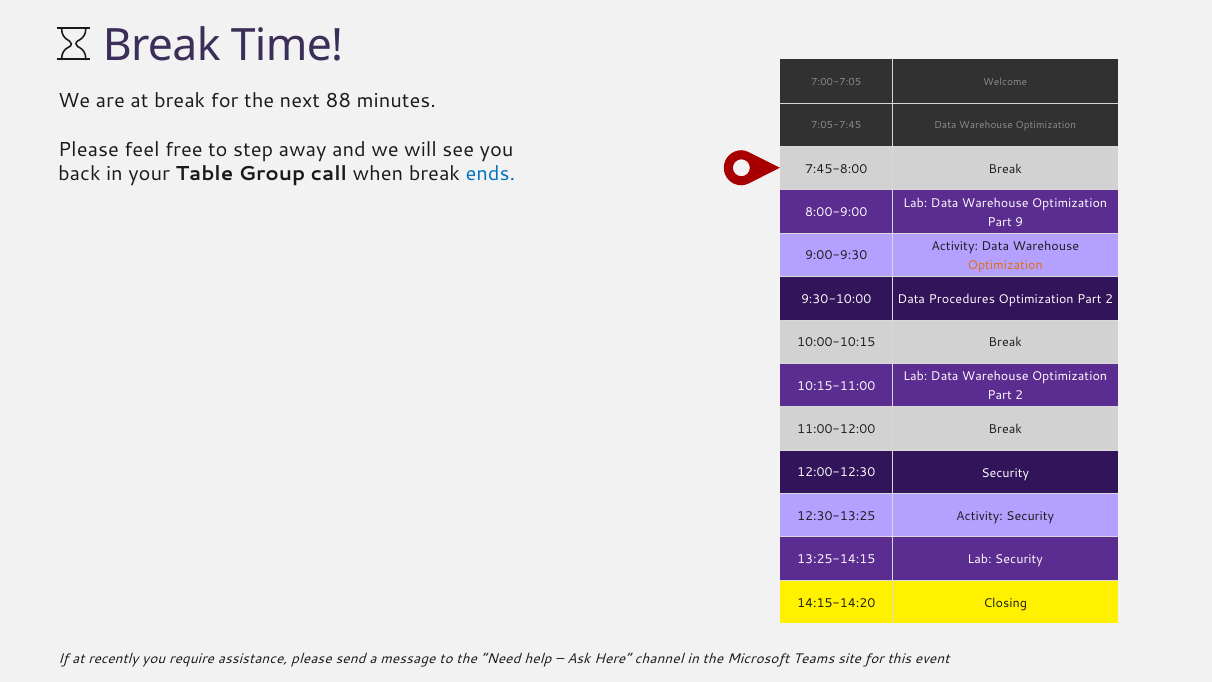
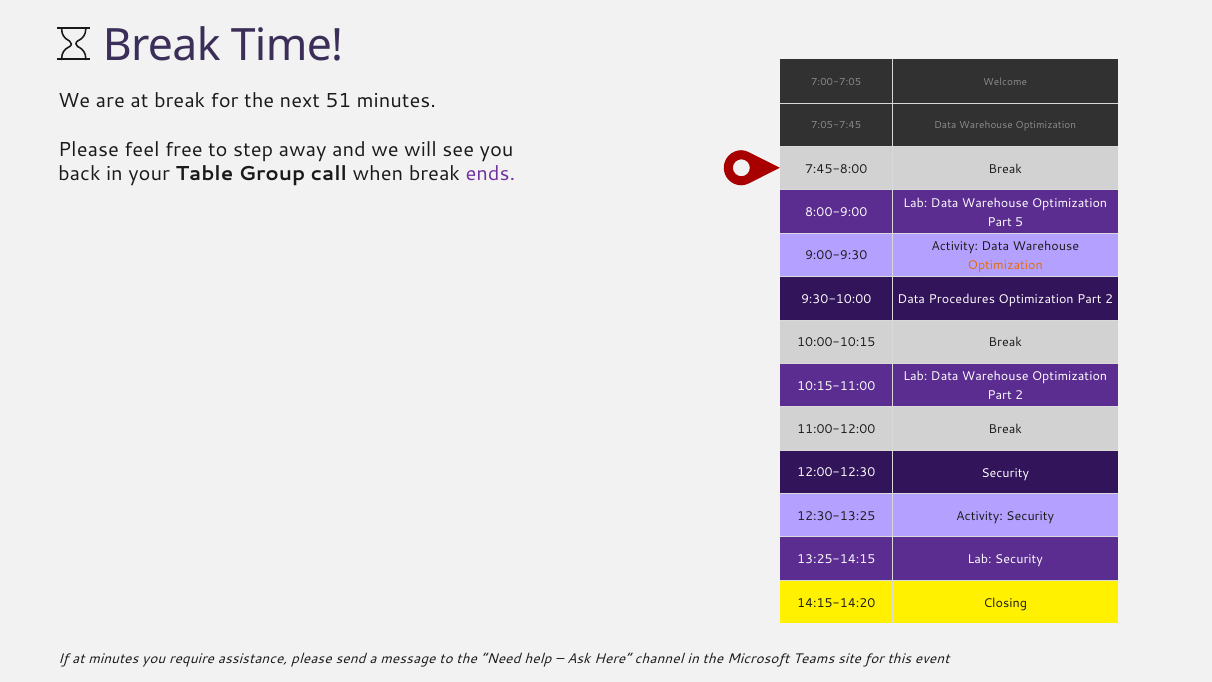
88: 88 -> 51 (338, 101)
ends colour: blue -> purple (490, 174)
9: 9 -> 5 (1019, 222)
at recently: recently -> minutes (113, 659)
